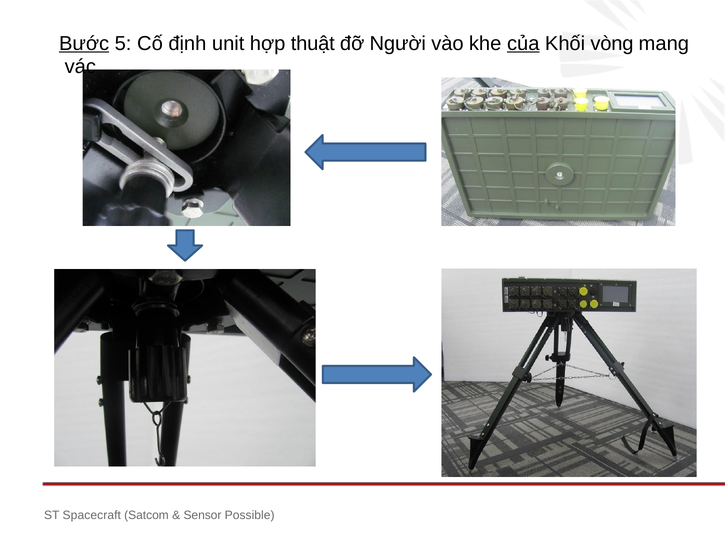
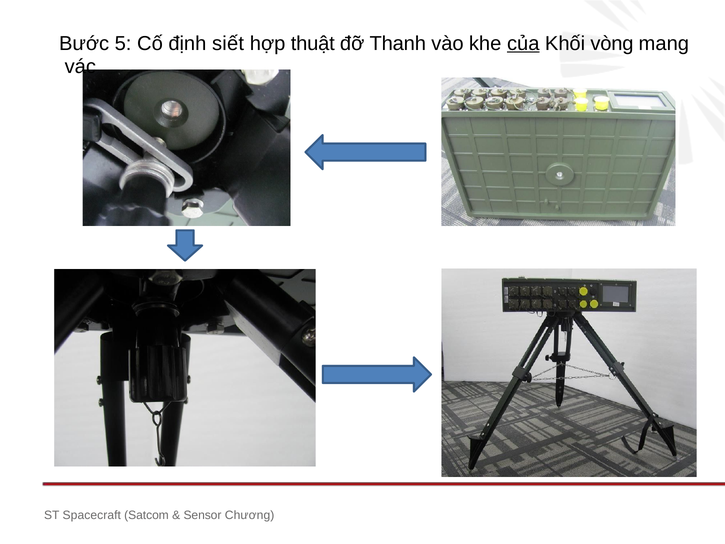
Bước underline: present -> none (84, 43)
unit: unit -> siết (228, 43)
Người: Người -> Thanh (398, 43)
Possible: Possible -> Chương (250, 515)
